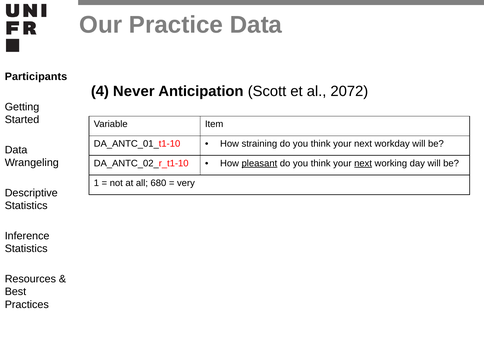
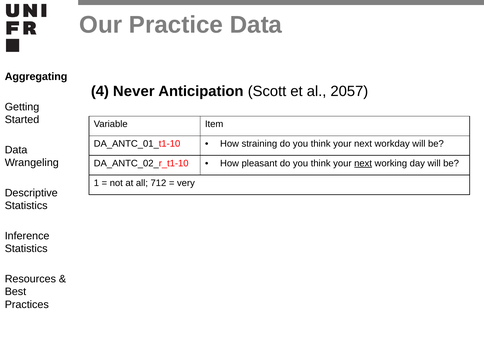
Participants: Participants -> Aggregating (36, 77)
2072: 2072 -> 2057 (349, 91)
pleasant underline: present -> none (259, 163)
680: 680 -> 712 (158, 183)
